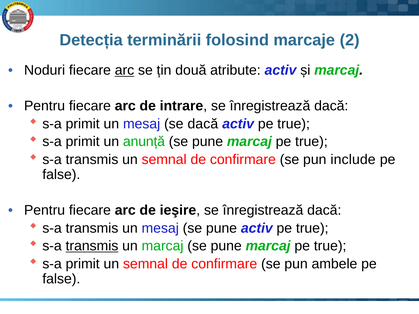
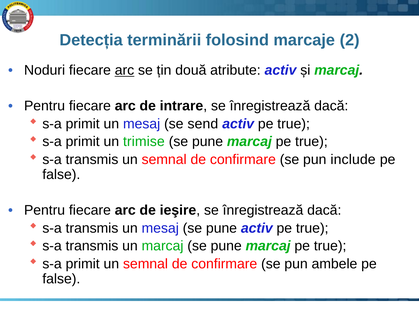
se dacă: dacă -> send (203, 124)
anunță: anunță -> trimise (144, 142)
transmis underline: present -> none (92, 246)
